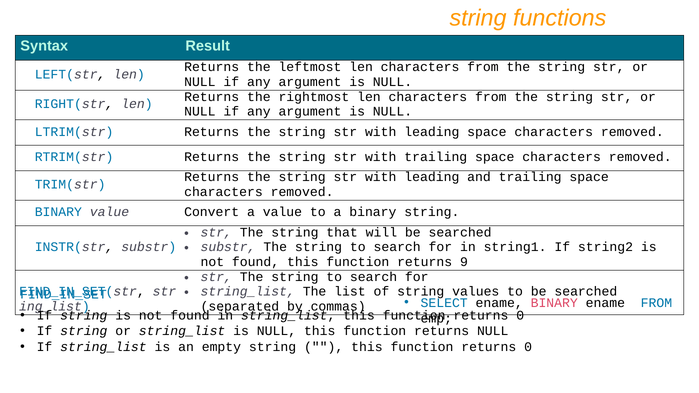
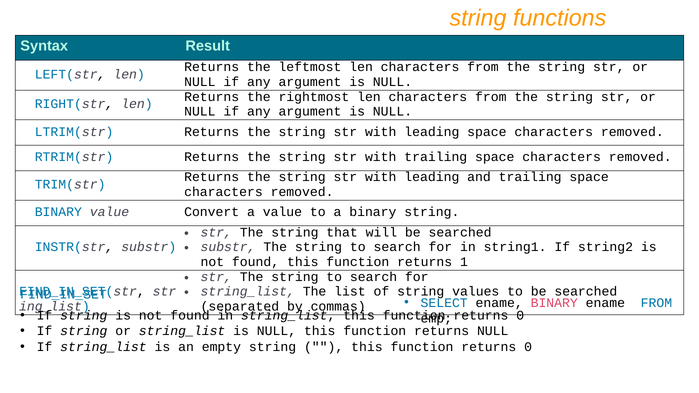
9: 9 -> 1 (464, 262)
